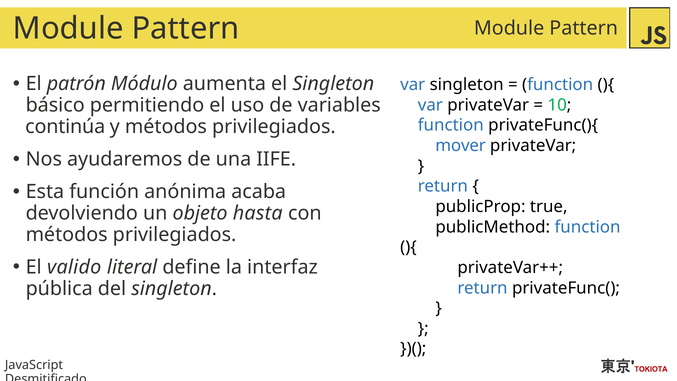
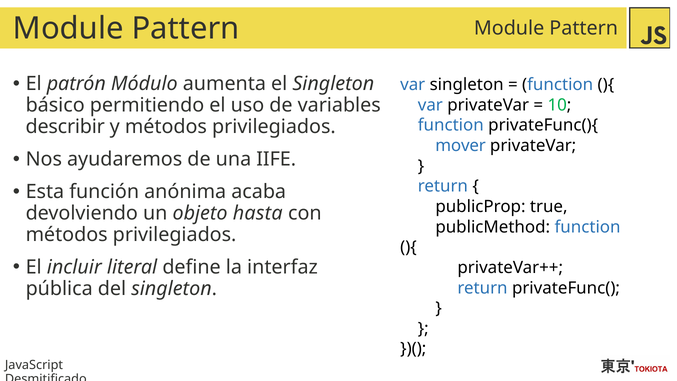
continúa: continúa -> describir (65, 127)
valido: valido -> incluir (74, 267)
